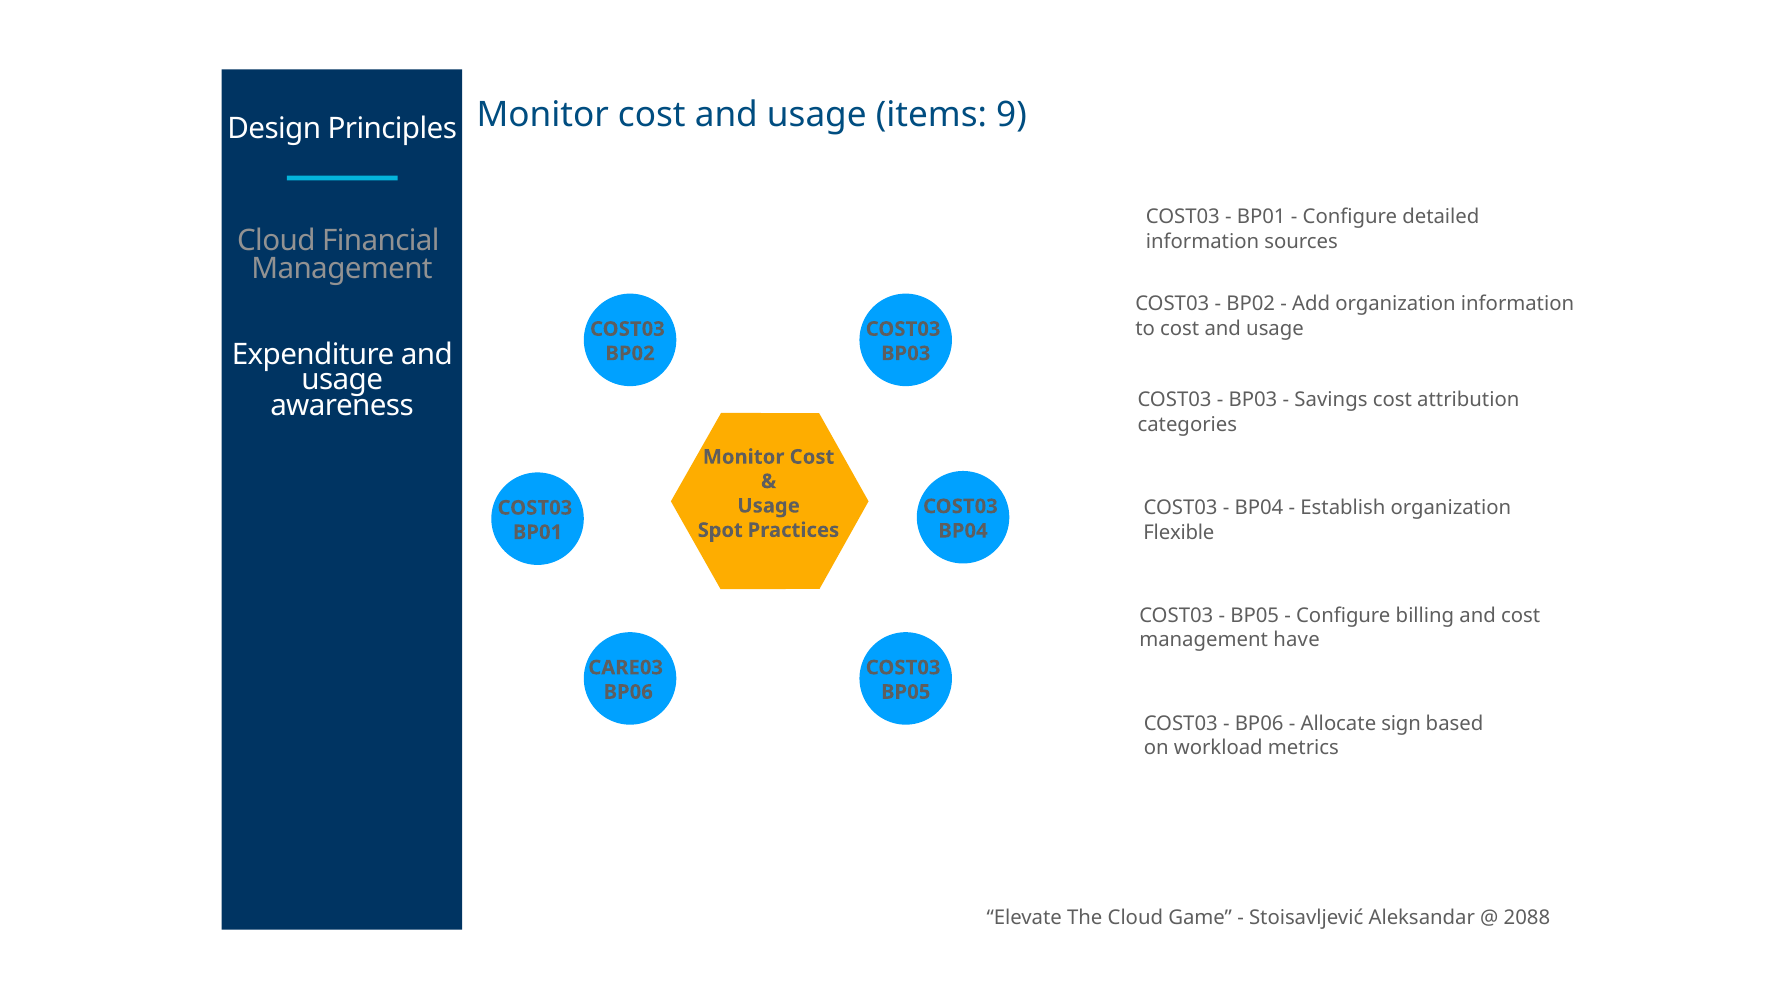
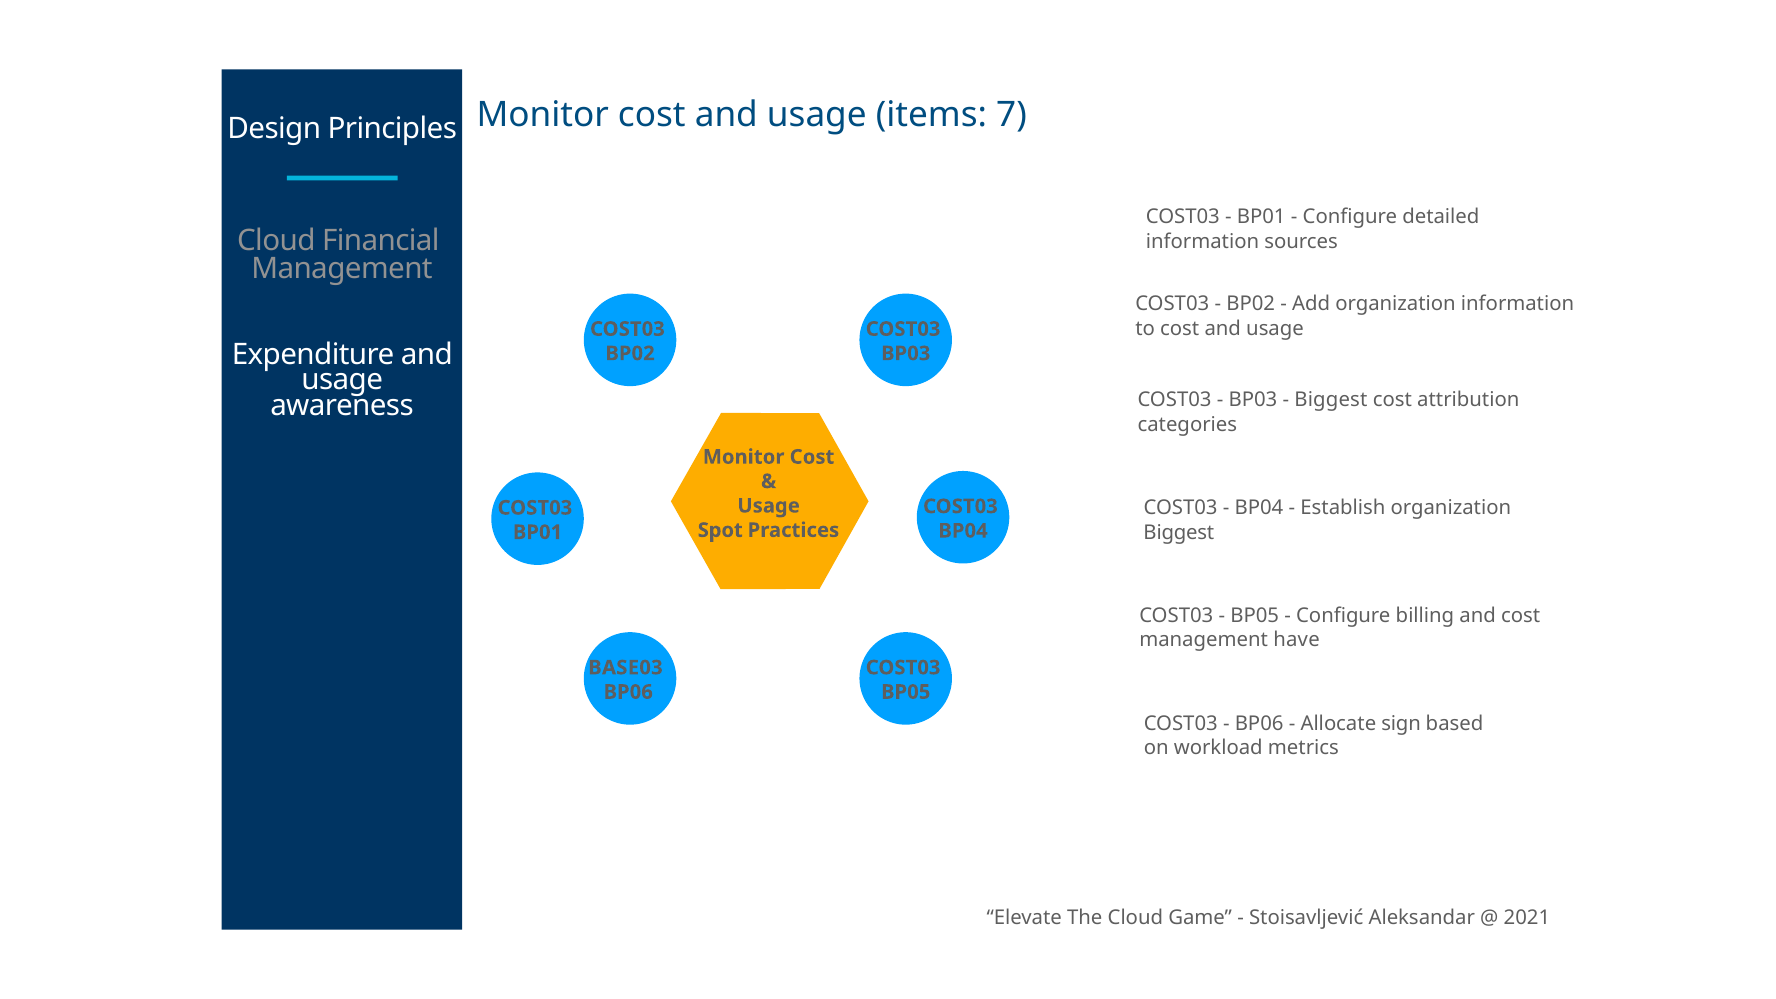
9: 9 -> 7 (1012, 114)
Savings: Savings -> Biggest (1331, 400)
Flexible: Flexible -> Biggest (1179, 532)
CARE03: CARE03 -> BASE03 (625, 668)
2088: 2088 -> 2021 (1527, 918)
